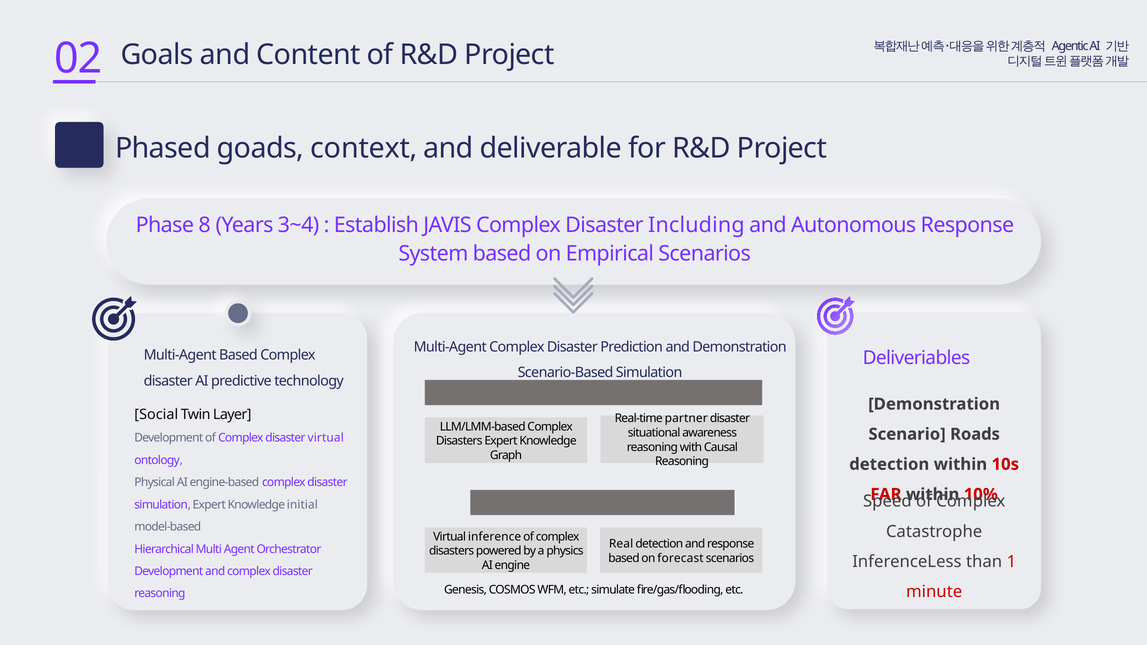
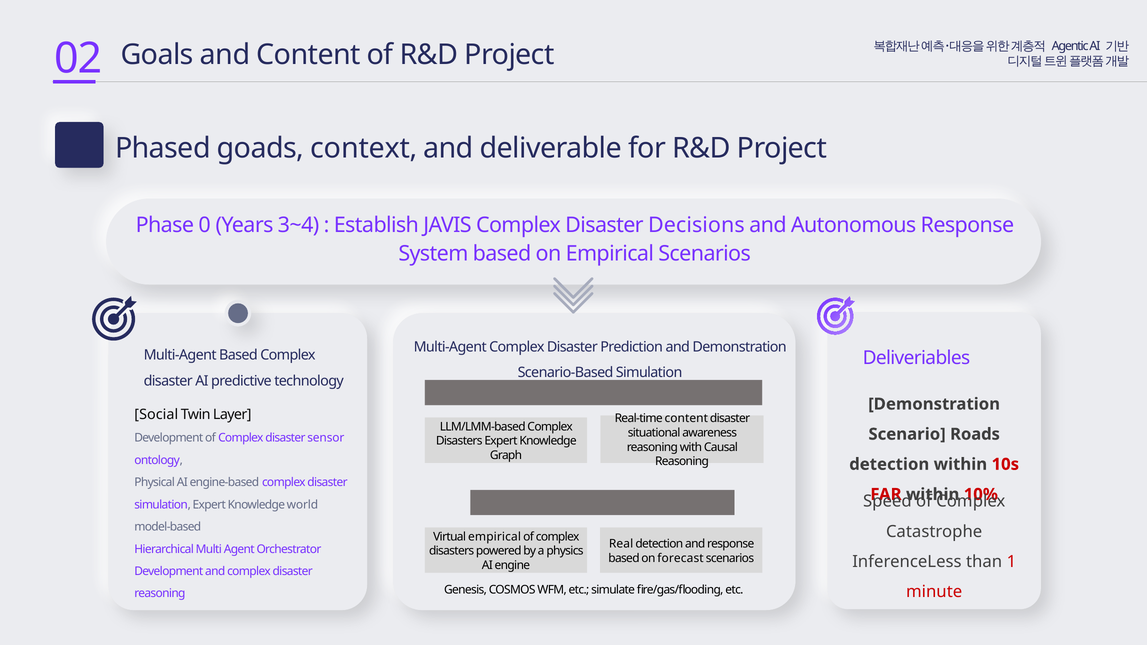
8: 8 -> 0 (205, 225)
Including: Including -> Decisions (696, 225)
Real-time partner: partner -> content (686, 419)
disaster virtual: virtual -> sensor (326, 438)
initial: initial -> world (302, 505)
Virtual inference: inference -> empirical (495, 537)
